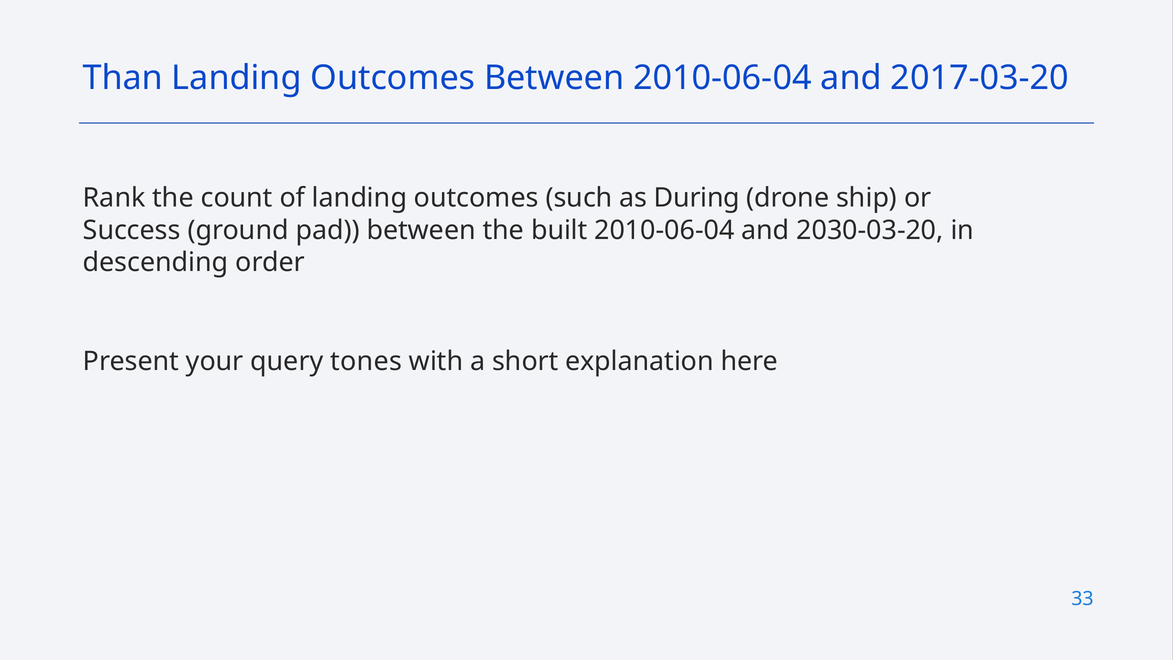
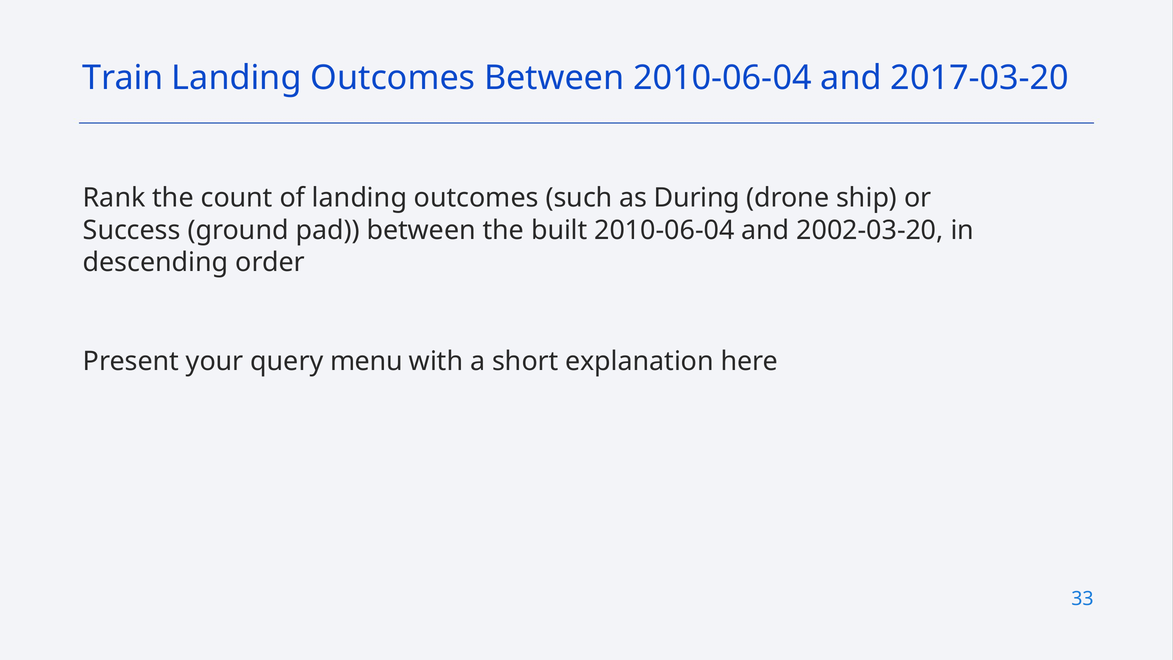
Than: Than -> Train (123, 78)
2030-03-20: 2030-03-20 -> 2002-03-20 (870, 230)
tones: tones -> menu (366, 361)
